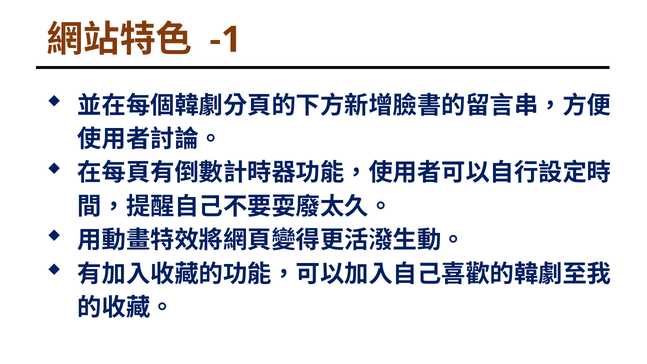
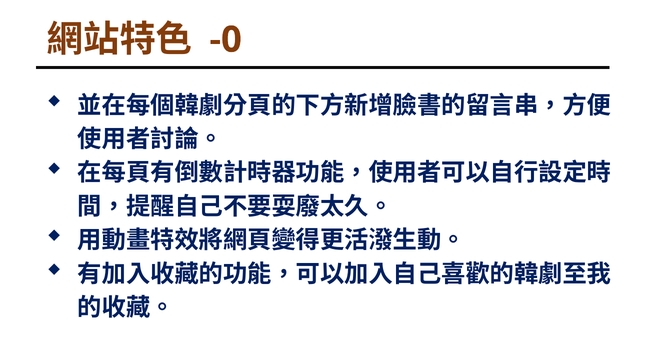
-1: -1 -> -0 (226, 40)
